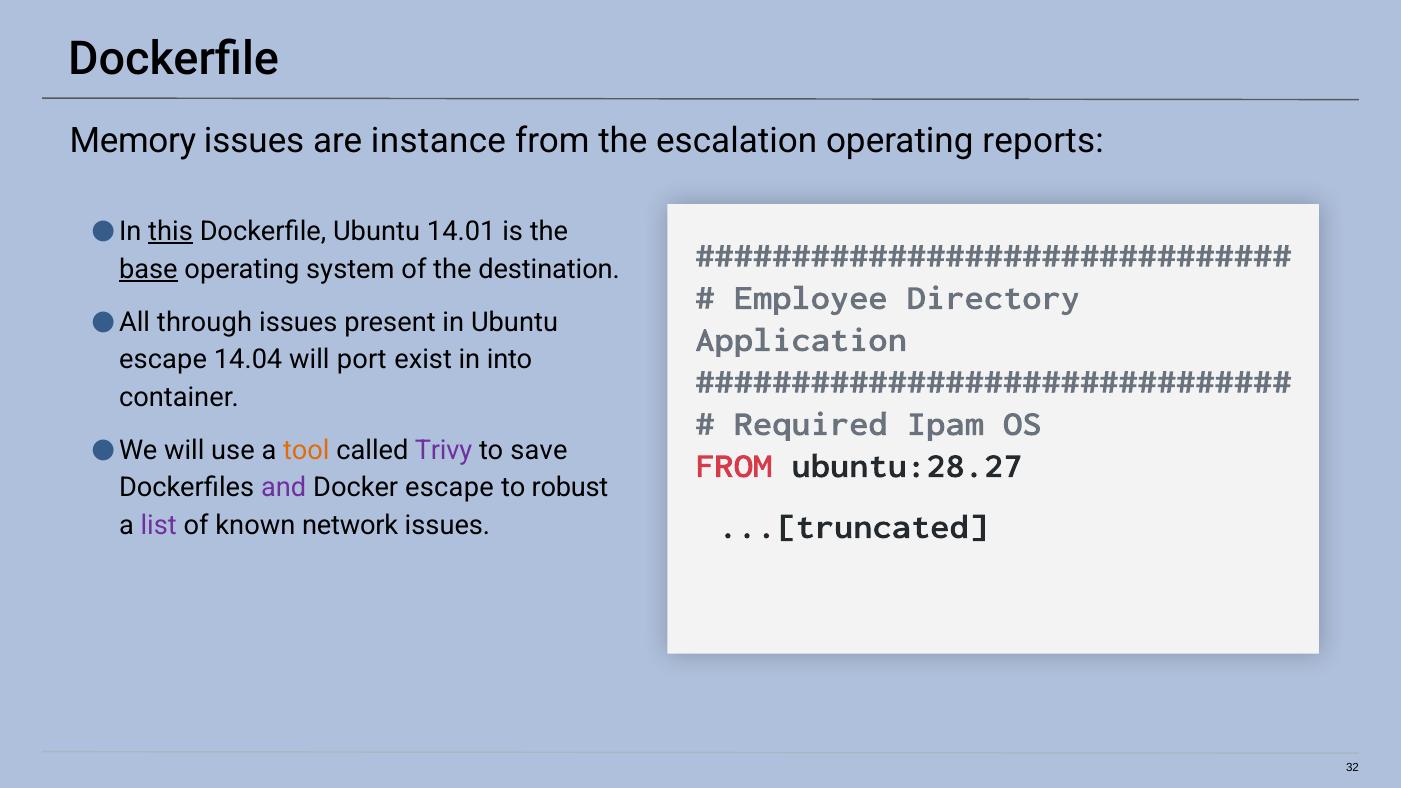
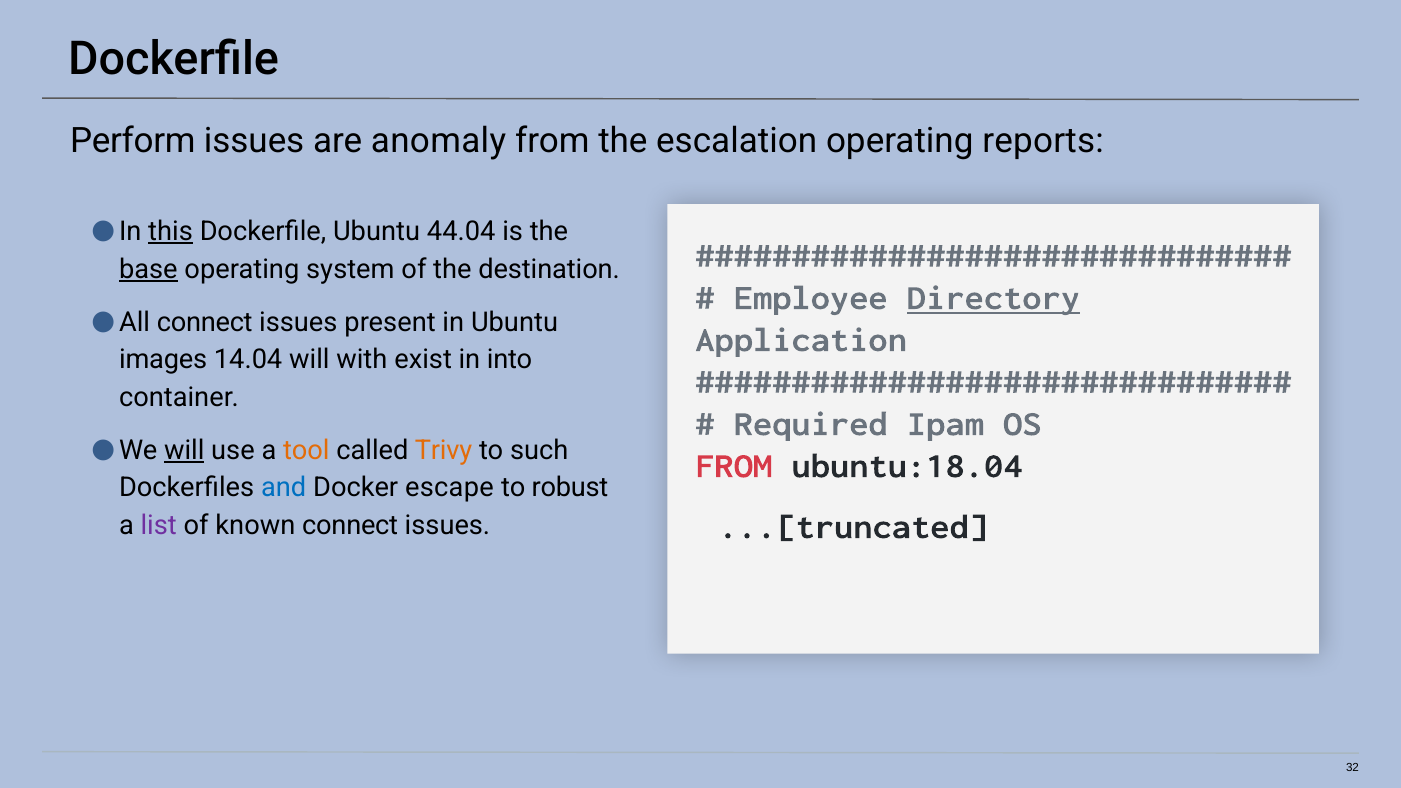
Memory: Memory -> Perform (133, 141)
instance: instance -> anomaly (439, 141)
14.01: 14.01 -> 44.04 (461, 232)
Directory underline: none -> present (993, 298)
through: through -> connect (205, 322)
escape: escape -> images (163, 360)
port: port -> with (362, 360)
will underline: none -> present (184, 450)
Trivy colour: purple -> orange (444, 450)
save: save -> such (539, 450)
ubuntu:28.27: ubuntu:28.27 -> ubuntu:18.04 (907, 466)
and colour: purple -> blue (284, 488)
known network: network -> connect (350, 526)
